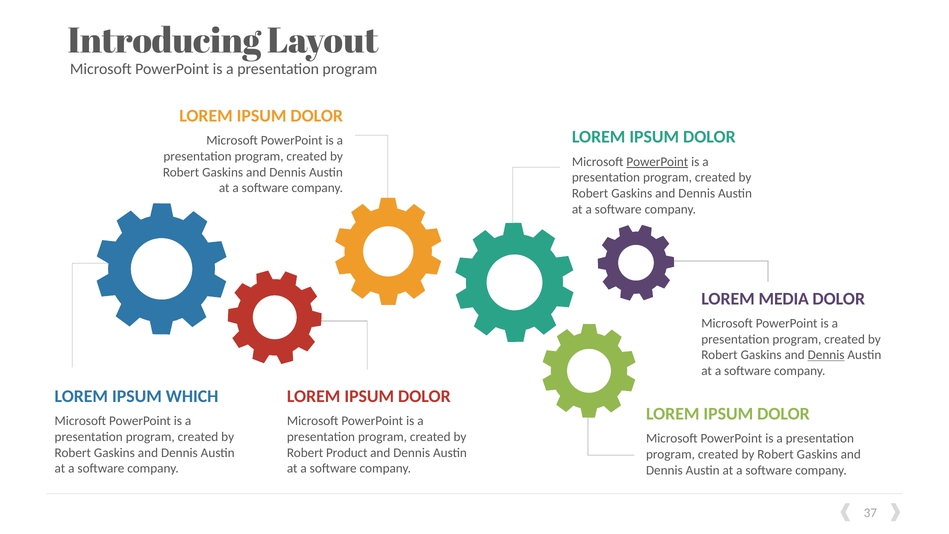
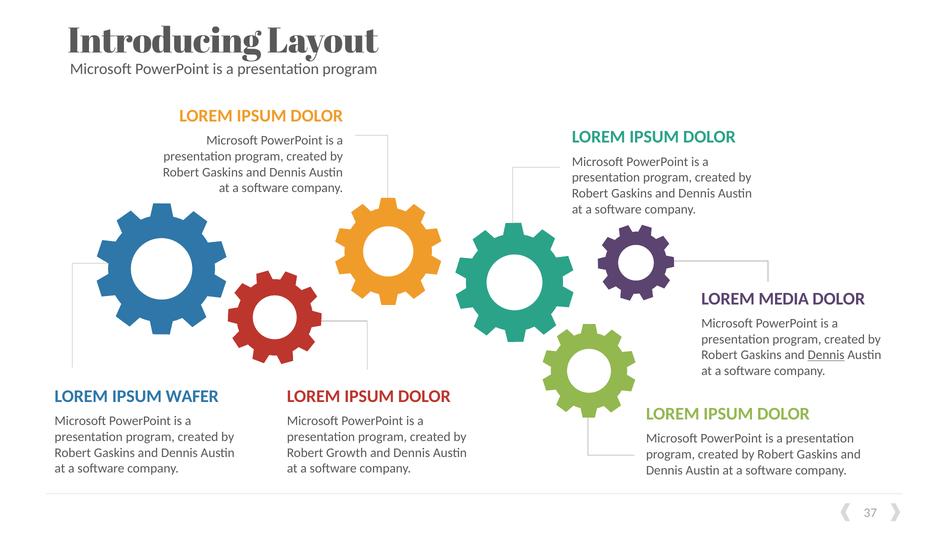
PowerPoint underline: present -> none (657, 162)
WHICH: WHICH -> WAFER (192, 396)
Product: Product -> Growth (347, 453)
